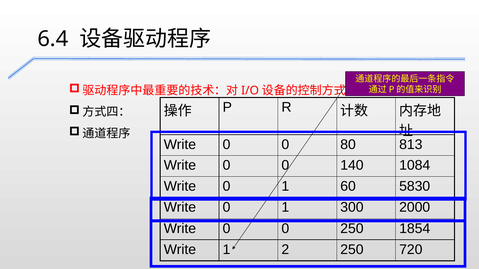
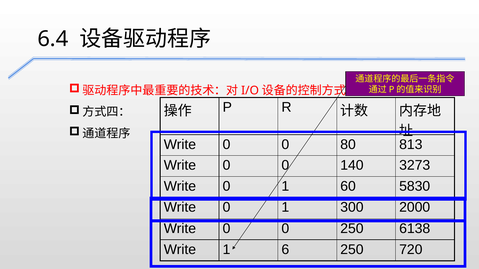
1084: 1084 -> 3273 (415, 166)
1854: 1854 -> 6138 (415, 229)
2: 2 -> 6 (285, 250)
